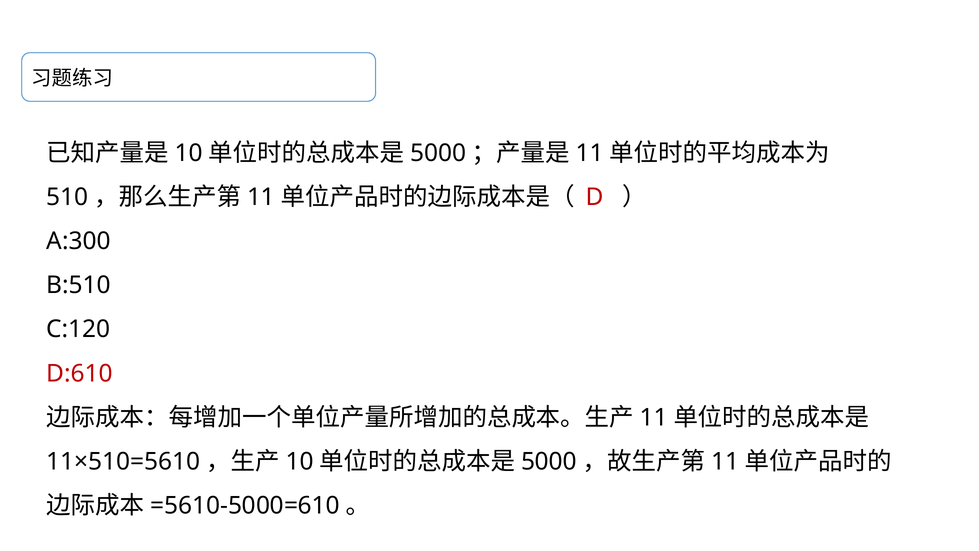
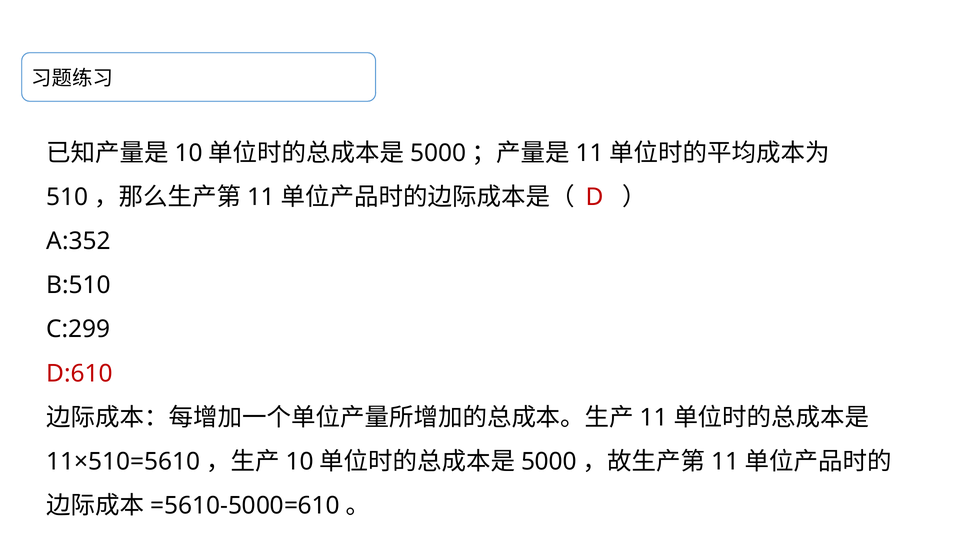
A:300: A:300 -> A:352 (79, 241)
C:120: C:120 -> C:299 (78, 329)
